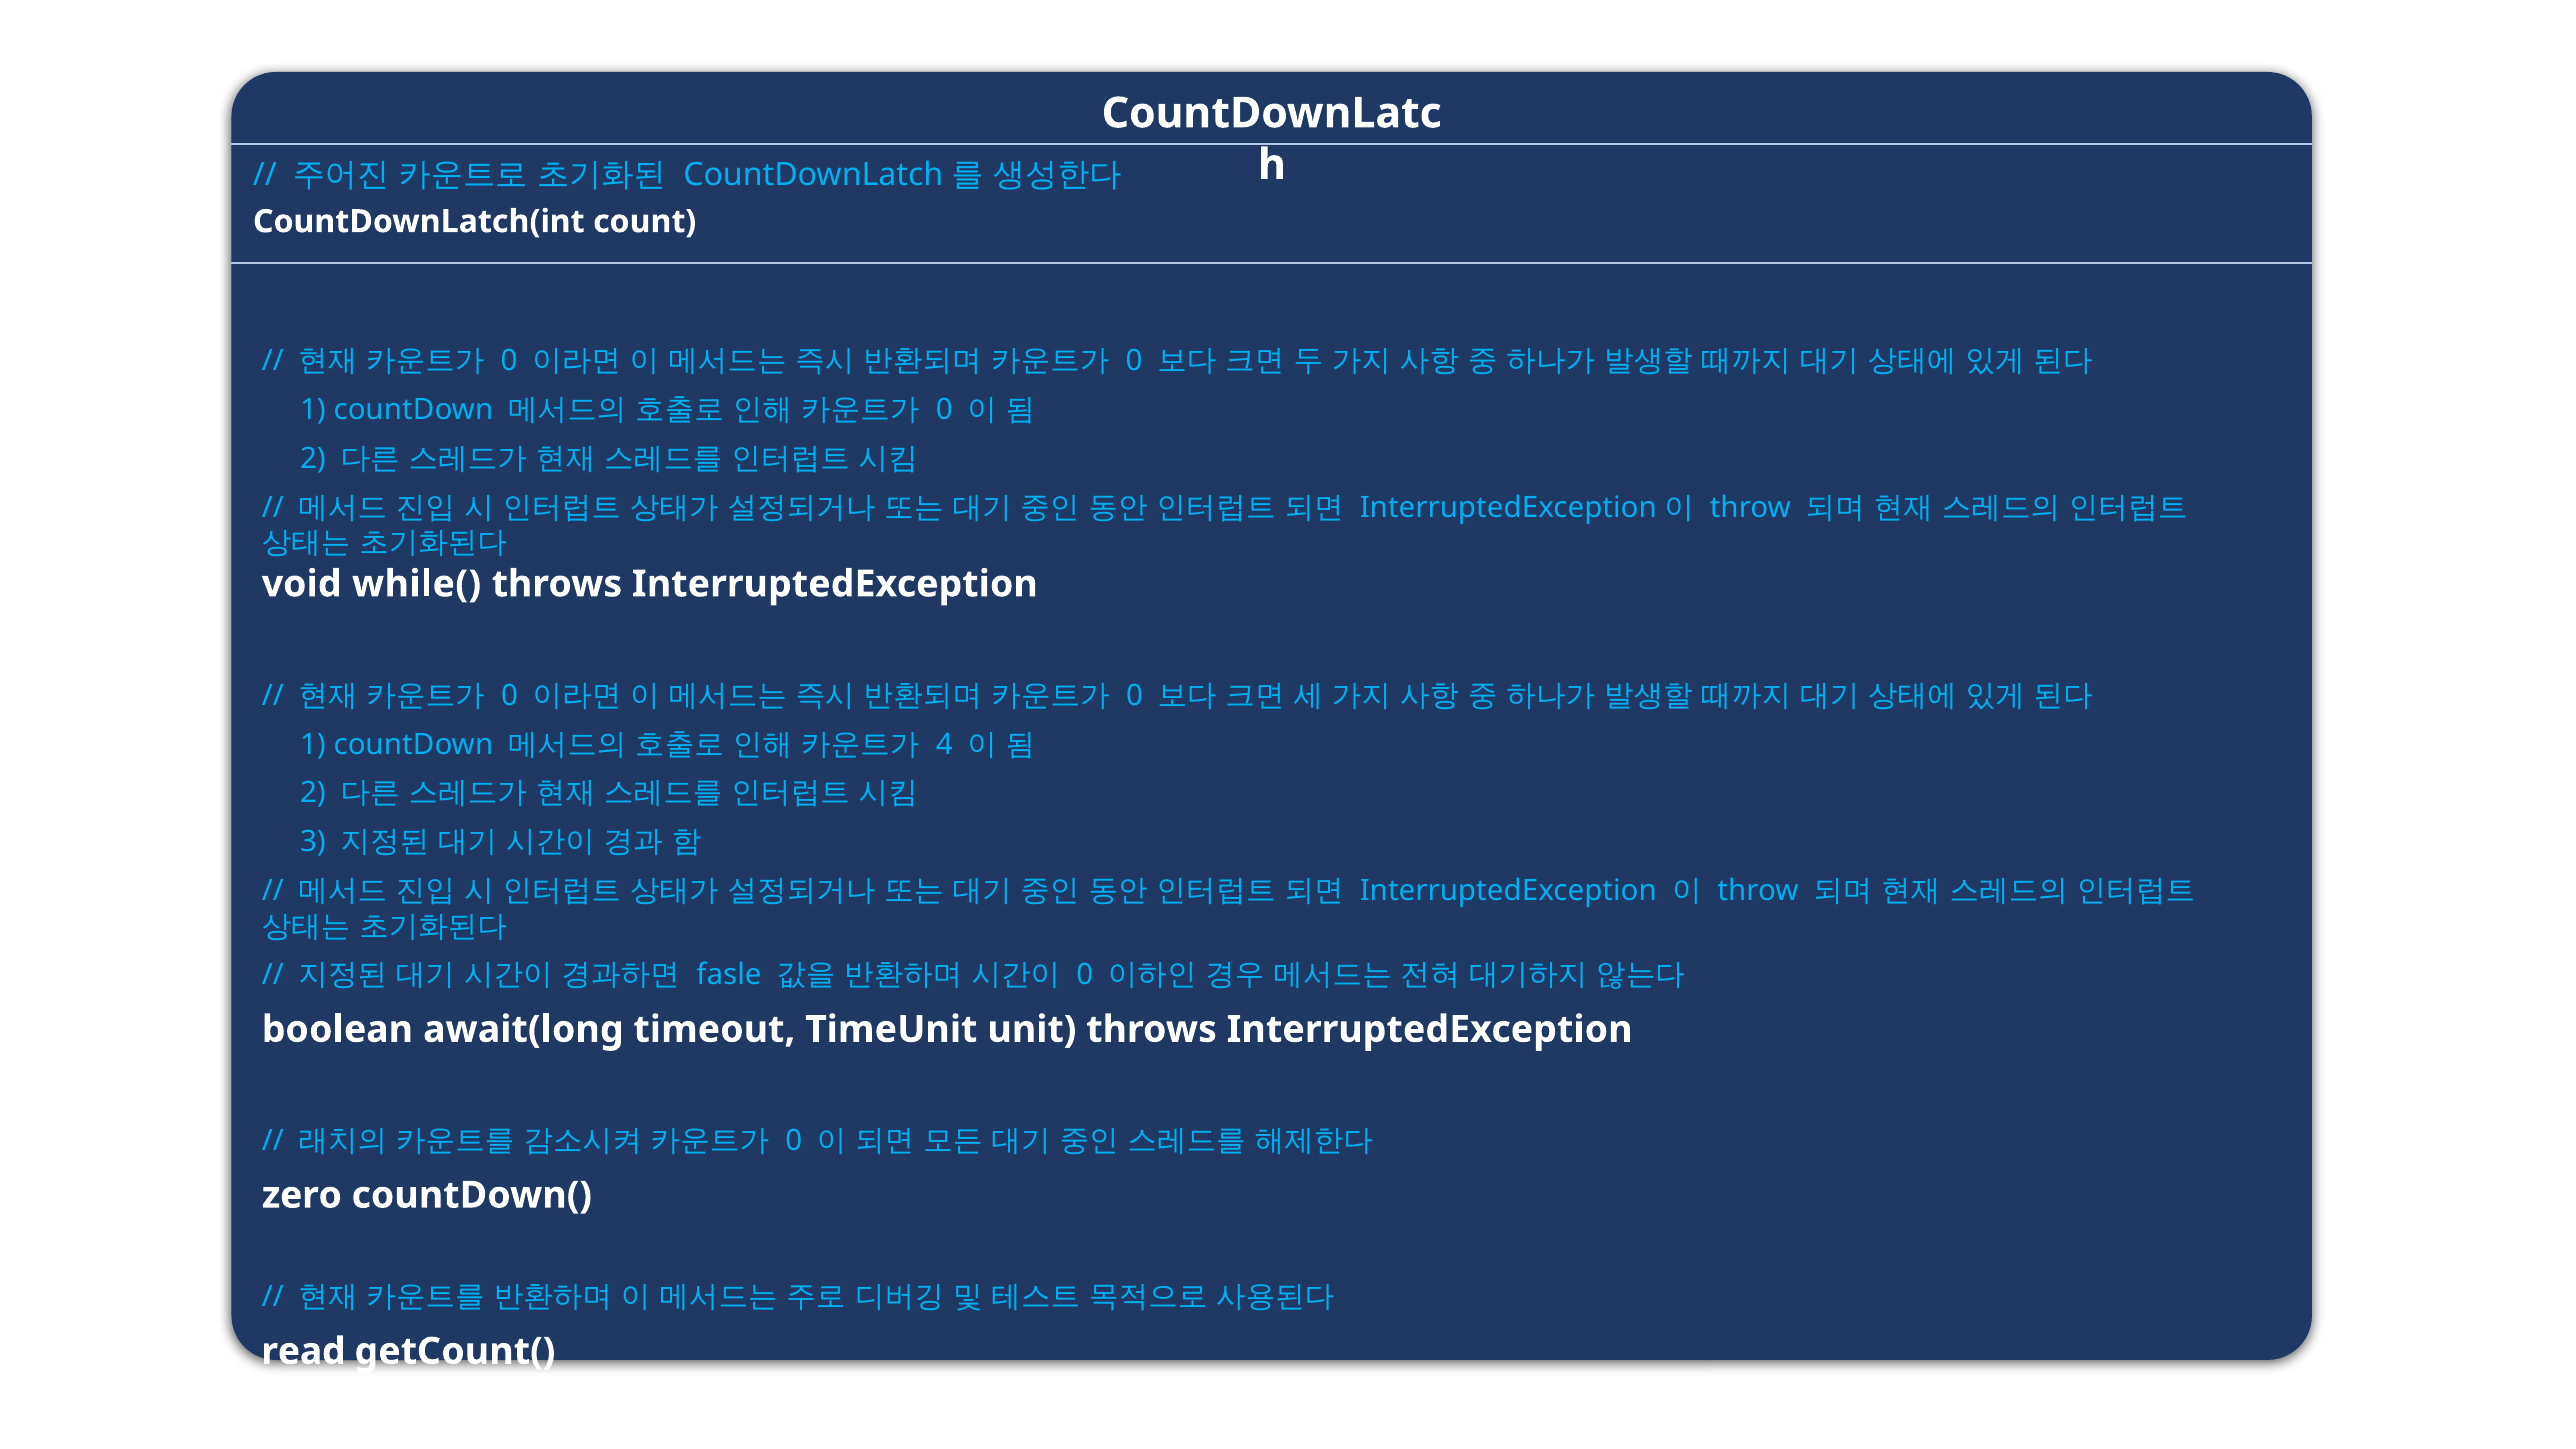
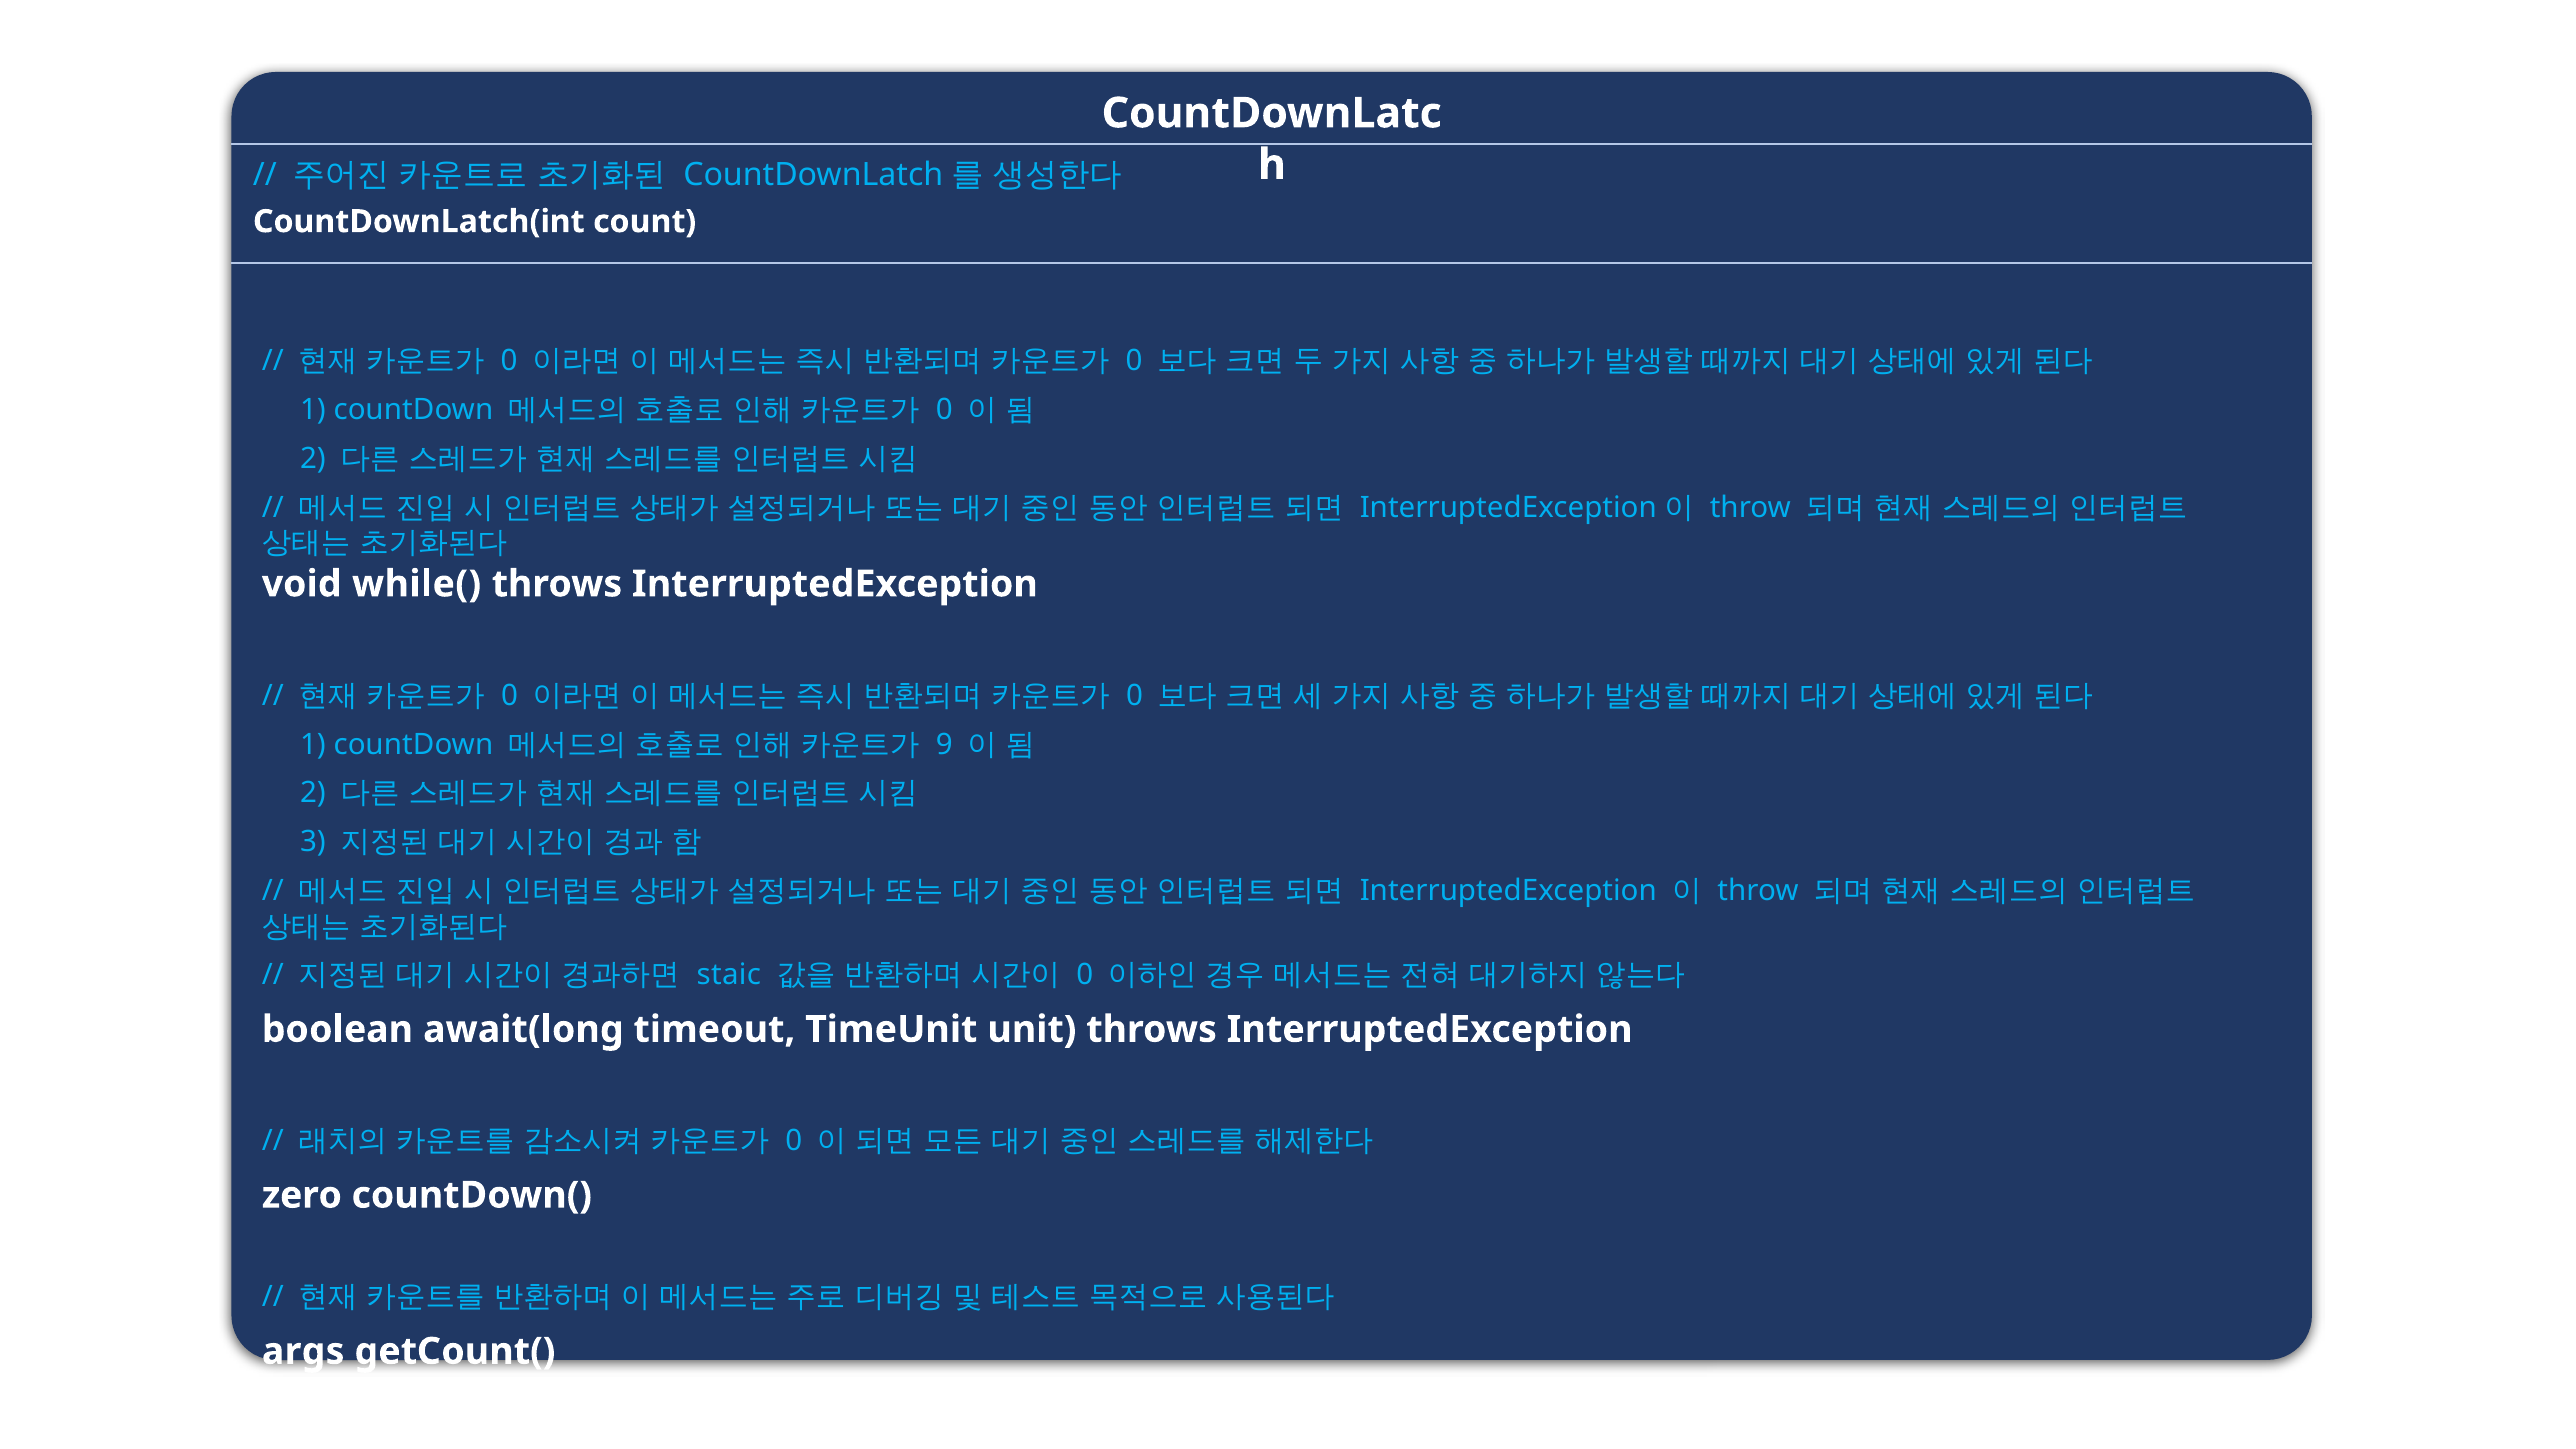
4: 4 -> 9 (944, 744)
fasle: fasle -> staic (729, 975)
read: read -> args (303, 1351)
